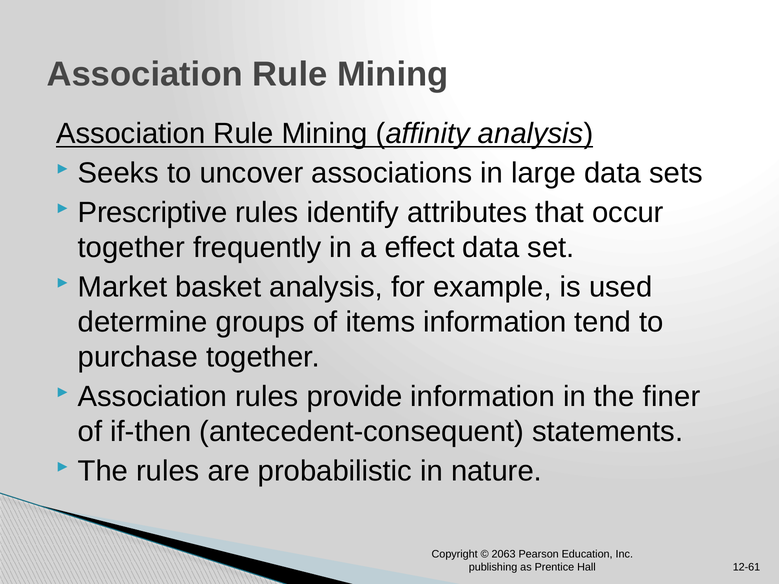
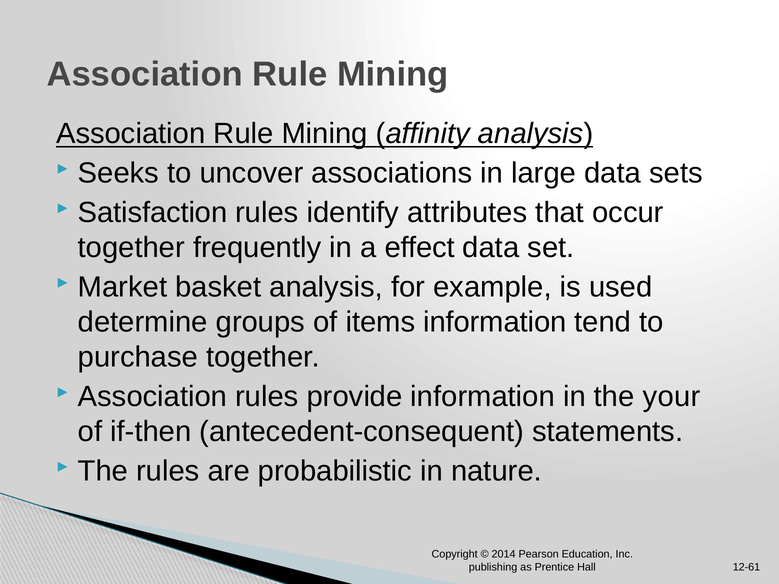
Prescriptive: Prescriptive -> Satisfaction (153, 213)
finer: finer -> your (672, 397)
2063: 2063 -> 2014 (504, 554)
